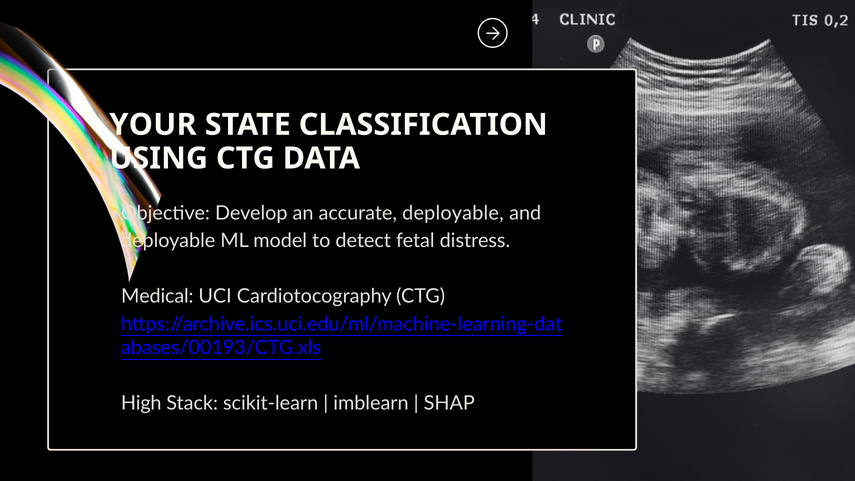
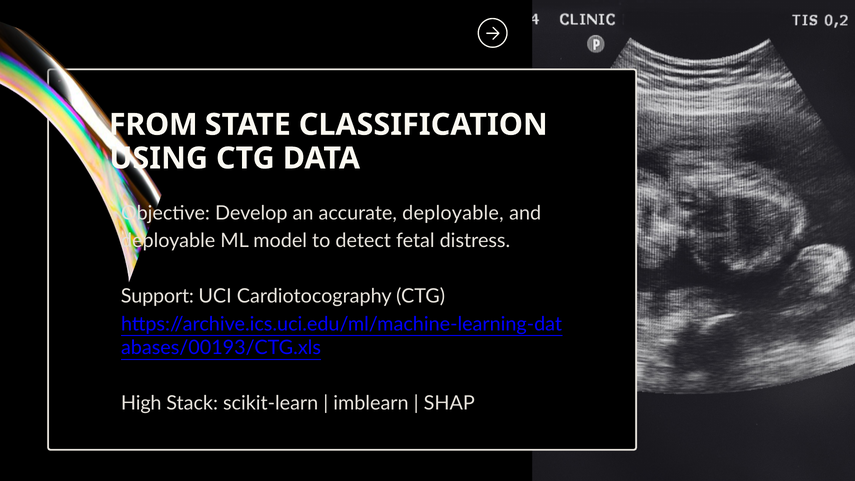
YOUR: YOUR -> FROM (153, 125)
Medical: Medical -> Support (157, 296)
